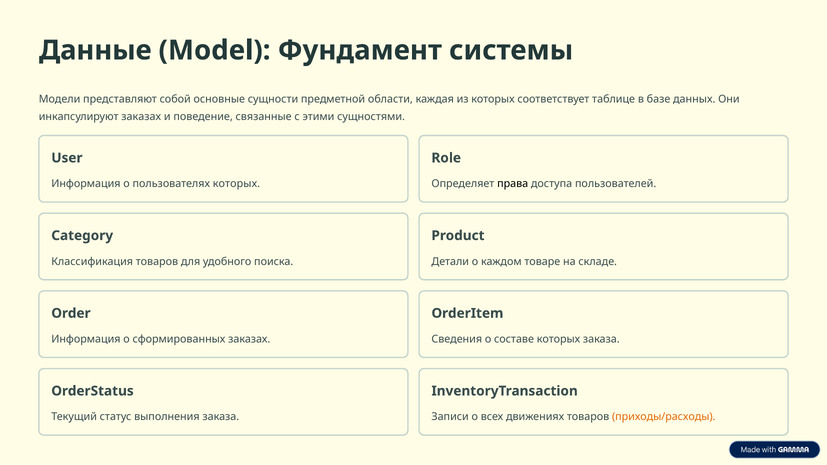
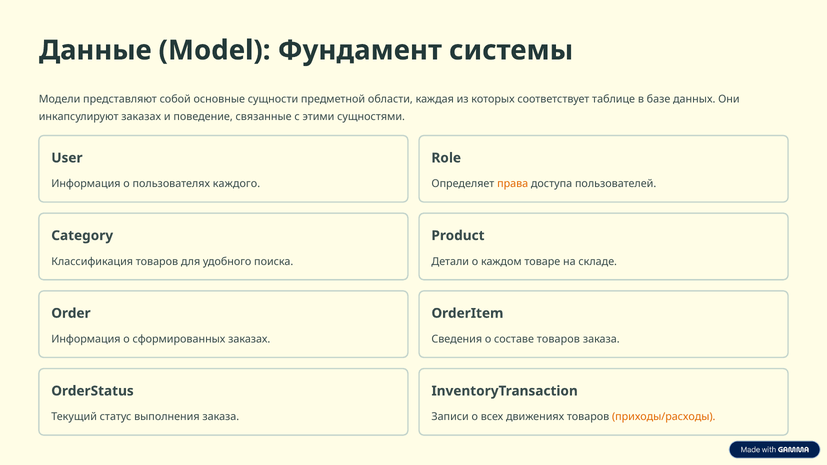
пользователях которых: которых -> каждого (236, 184)
права colour: black -> orange (513, 184)
составе которых: которых -> товаров (558, 339)
